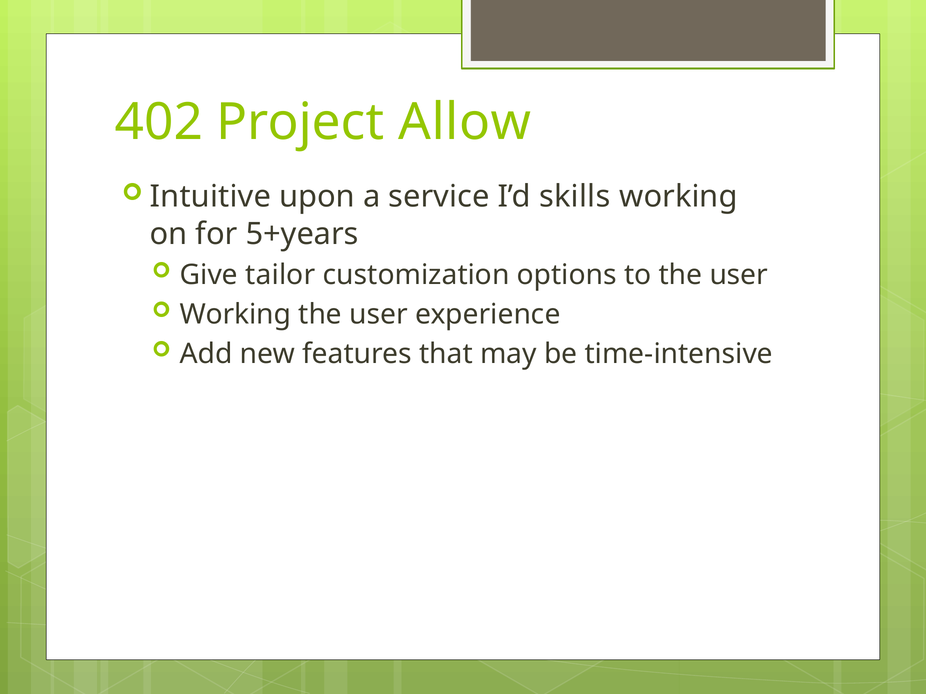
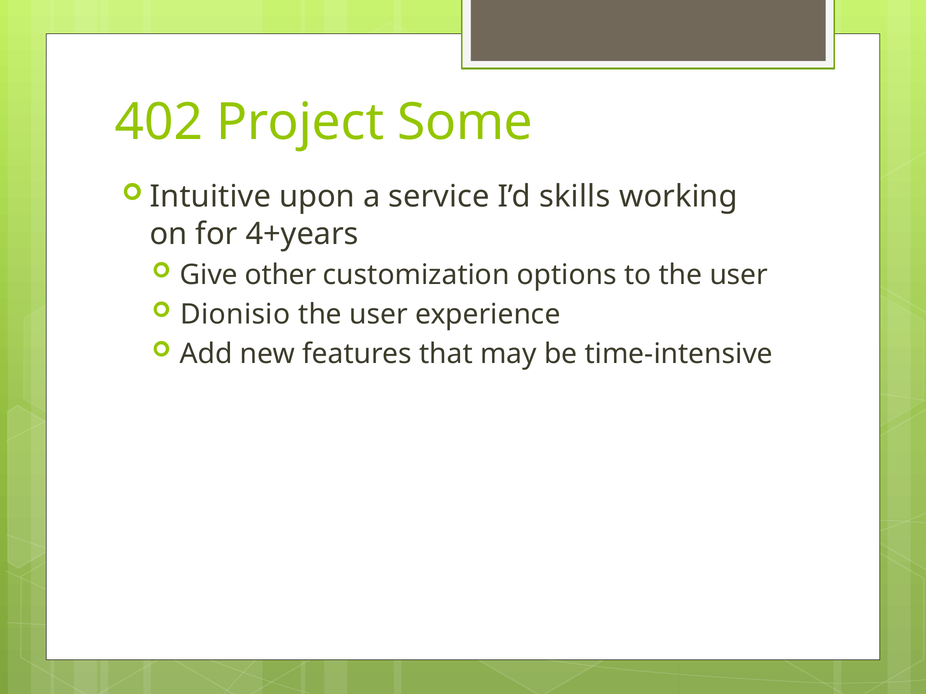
Allow: Allow -> Some (465, 122)
5+years: 5+years -> 4+years (302, 234)
tailor: tailor -> other (281, 275)
Working: Working -> Dionisio (235, 315)
